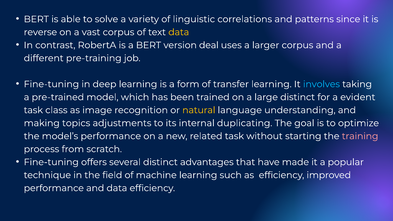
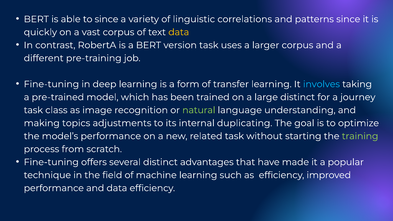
to solve: solve -> since (107, 19)
reverse: reverse -> quickly (40, 32)
version deal: deal -> task (209, 45)
evident: evident -> journey (358, 97)
natural colour: yellow -> light green (199, 110)
training colour: pink -> light green (360, 136)
